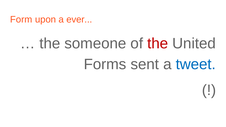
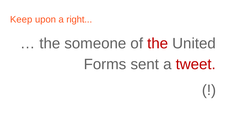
Form: Form -> Keep (21, 20)
ever: ever -> right (79, 20)
tweet colour: blue -> red (196, 64)
